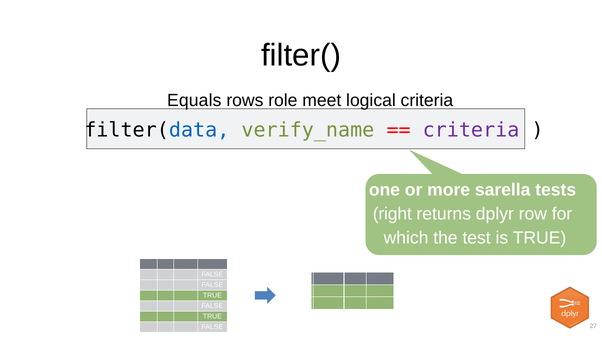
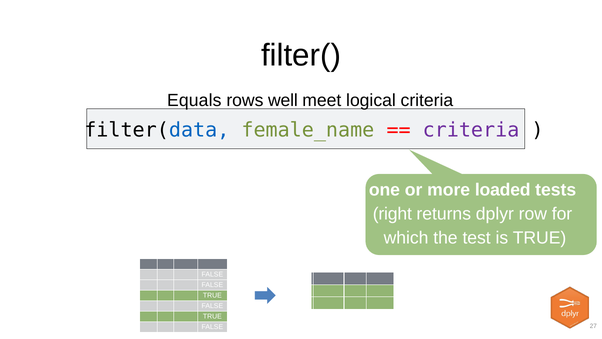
role: role -> well (283, 100)
verify_name: verify_name -> female_name (308, 130)
sarella: sarella -> loaded (503, 190)
